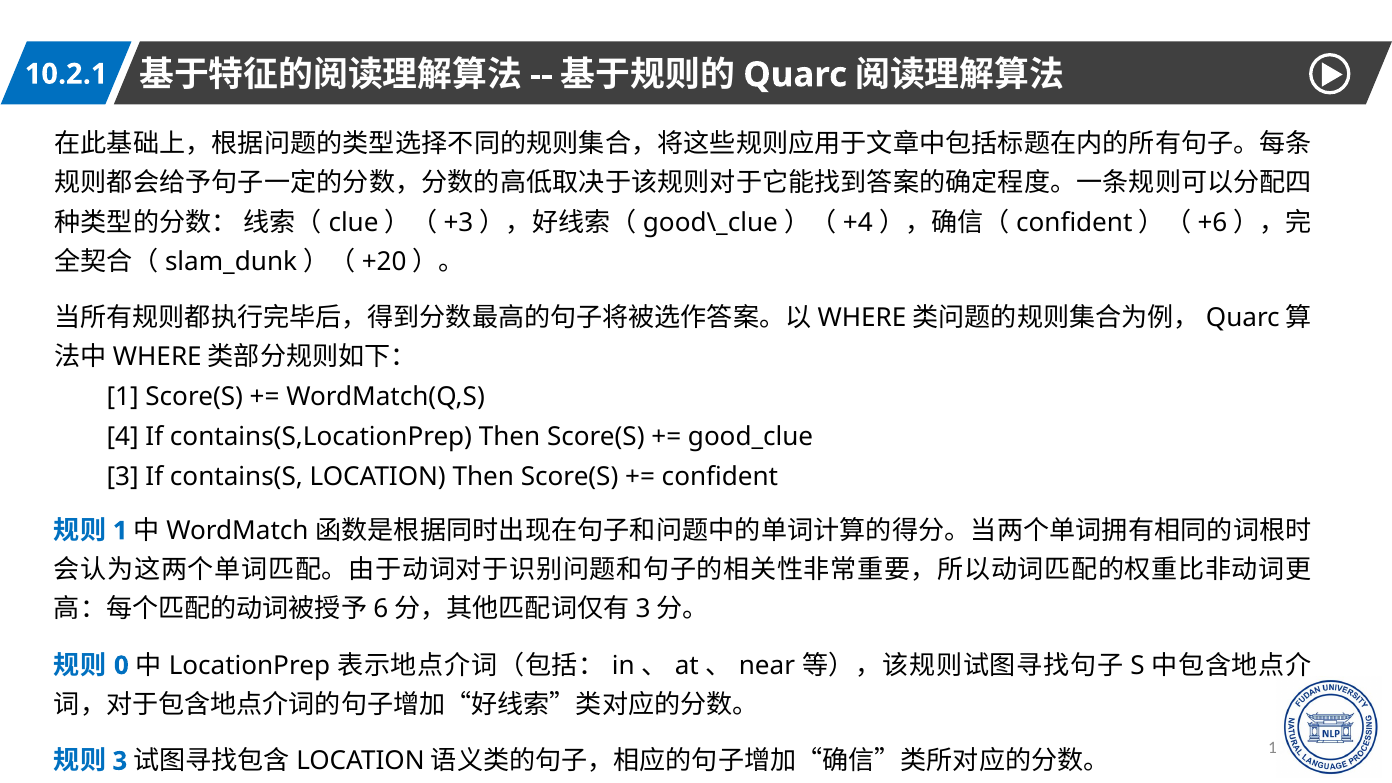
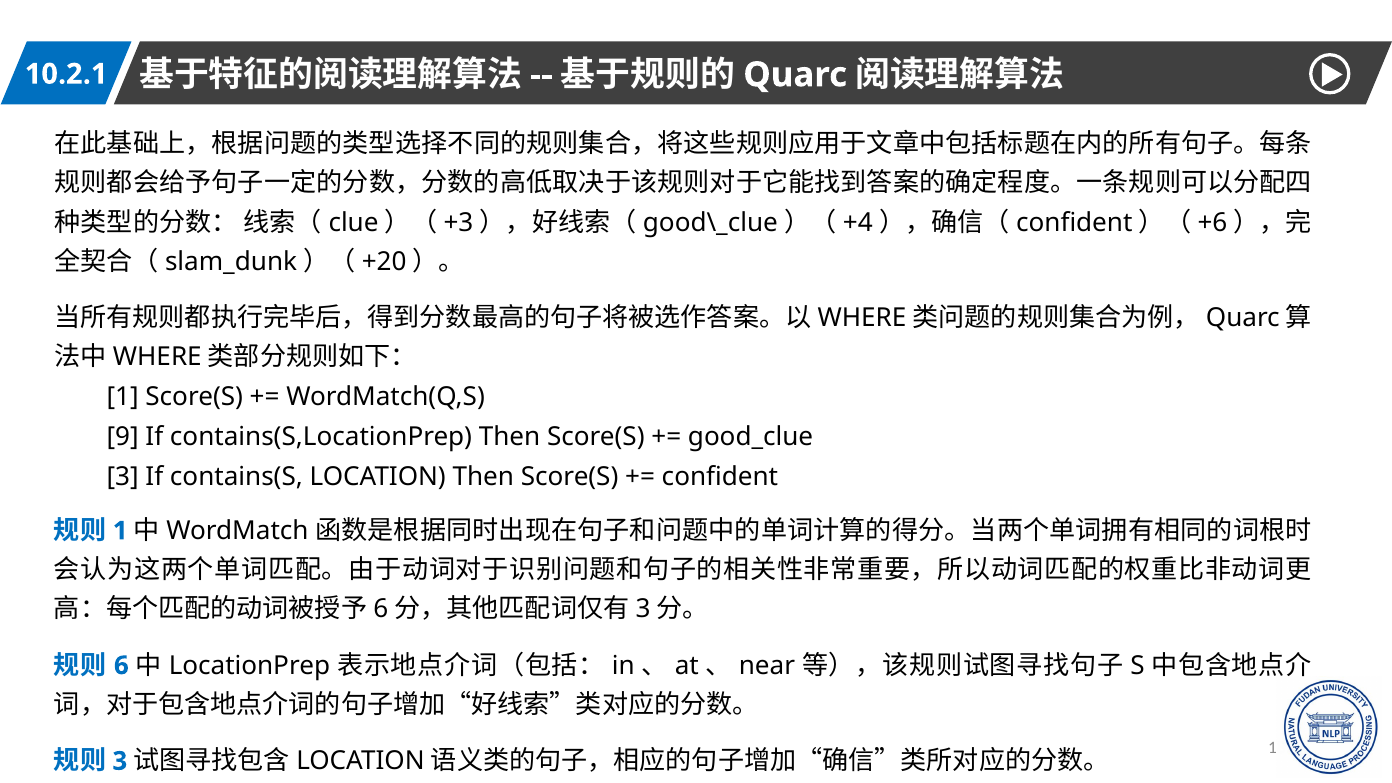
4: 4 -> 9 (123, 437)
0: 0 -> 6 (121, 666)
